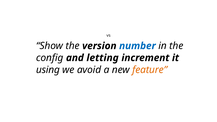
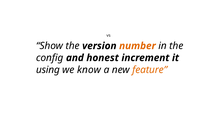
number colour: blue -> orange (137, 46)
letting: letting -> honest (103, 58)
avoid: avoid -> know (89, 70)
